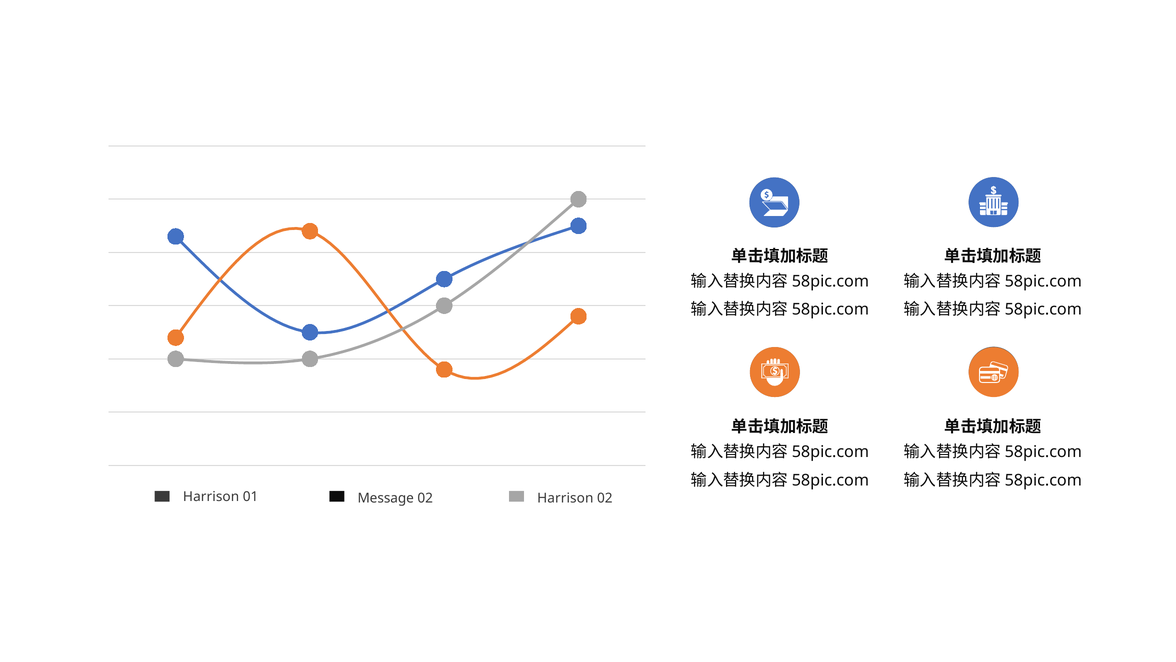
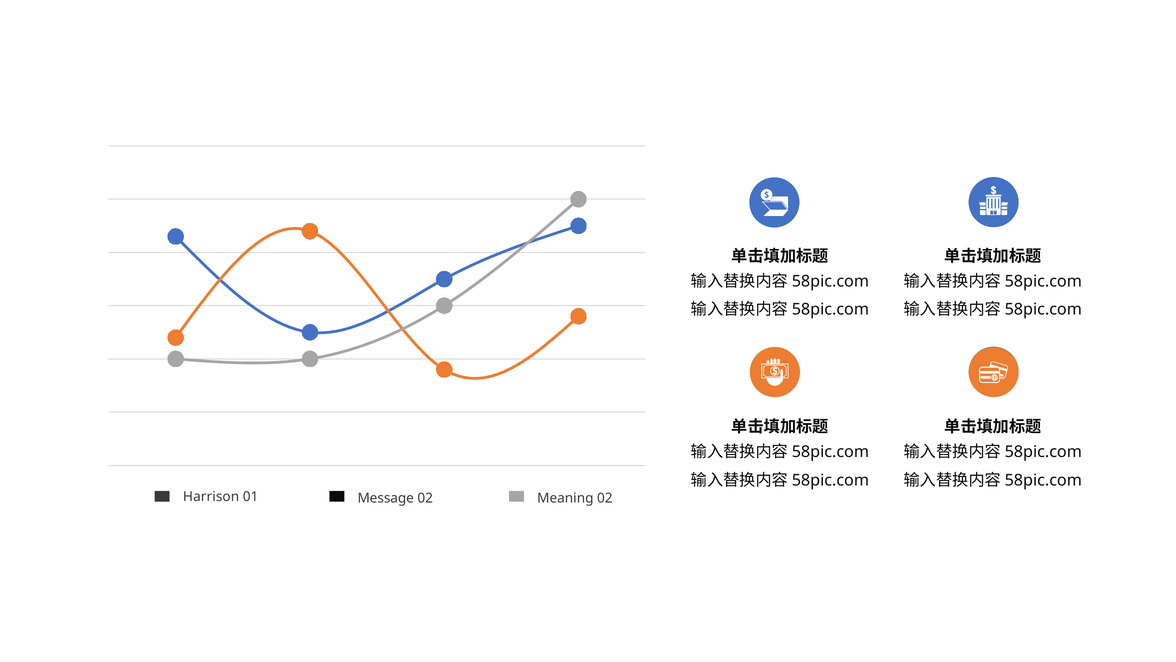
Harrison: Harrison -> Meaning (565, 498)
